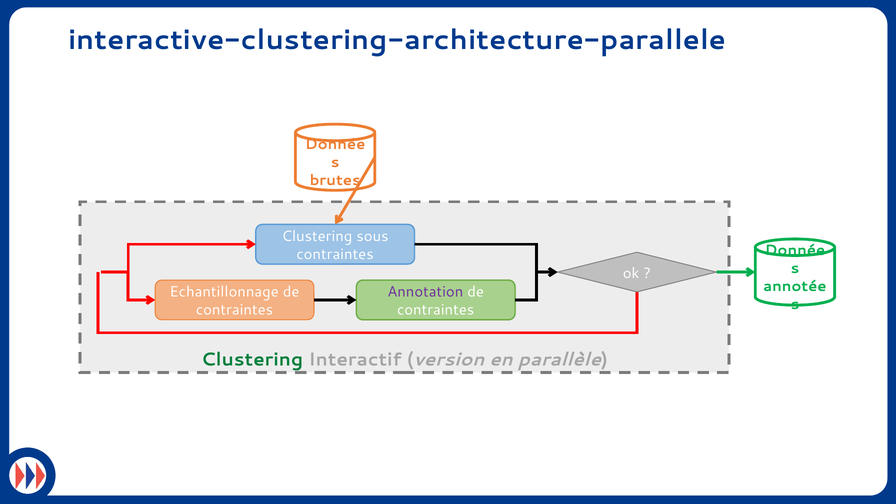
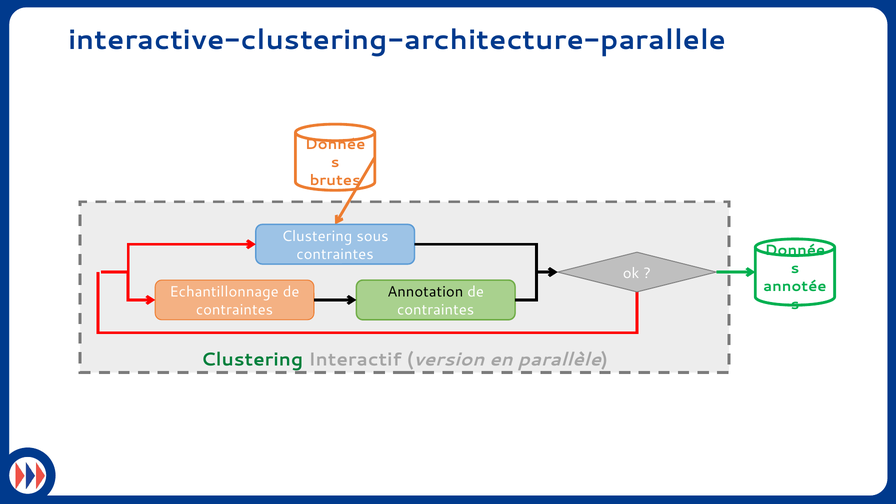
Annotation colour: purple -> black (425, 292)
